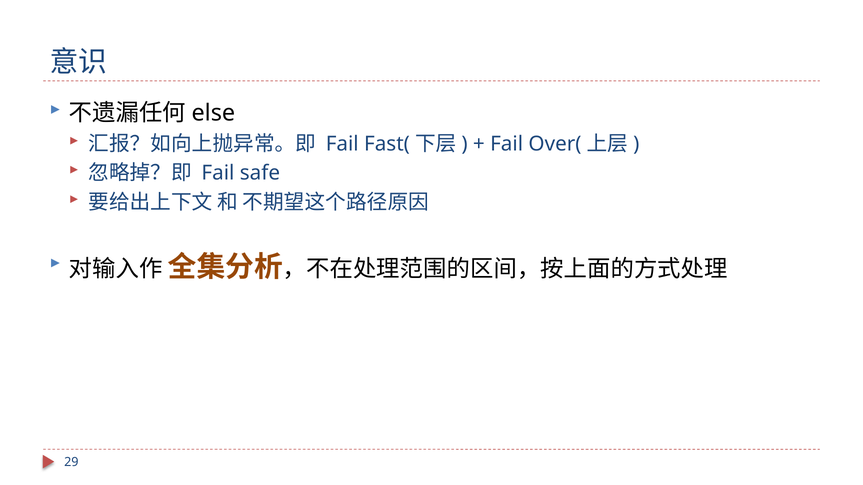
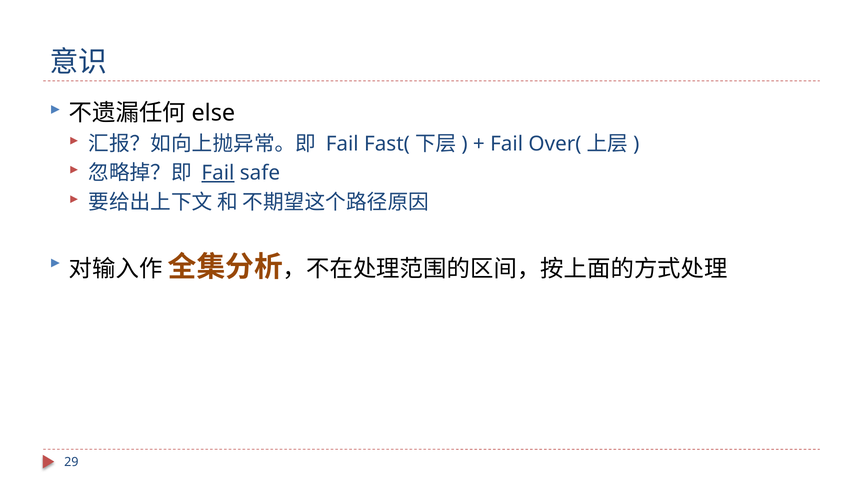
Fail underline: none -> present (218, 173)
